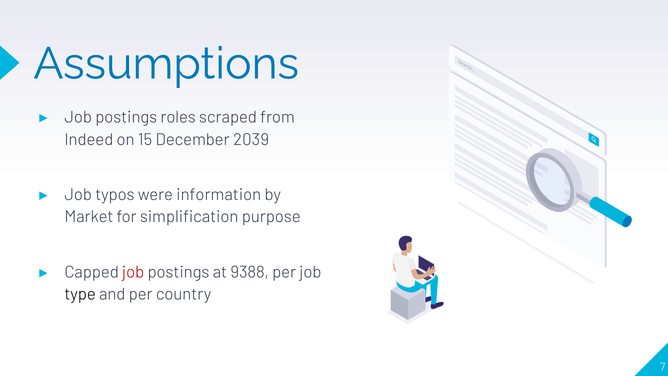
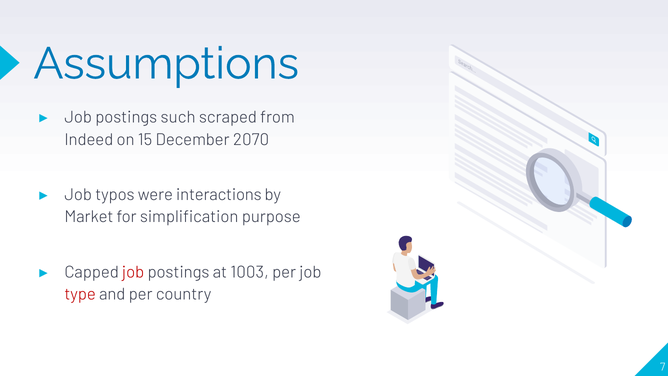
roles: roles -> such (178, 117)
2039: 2039 -> 2070 (251, 139)
information: information -> interactions (219, 195)
9388: 9388 -> 1003 (250, 272)
type colour: black -> red (80, 294)
